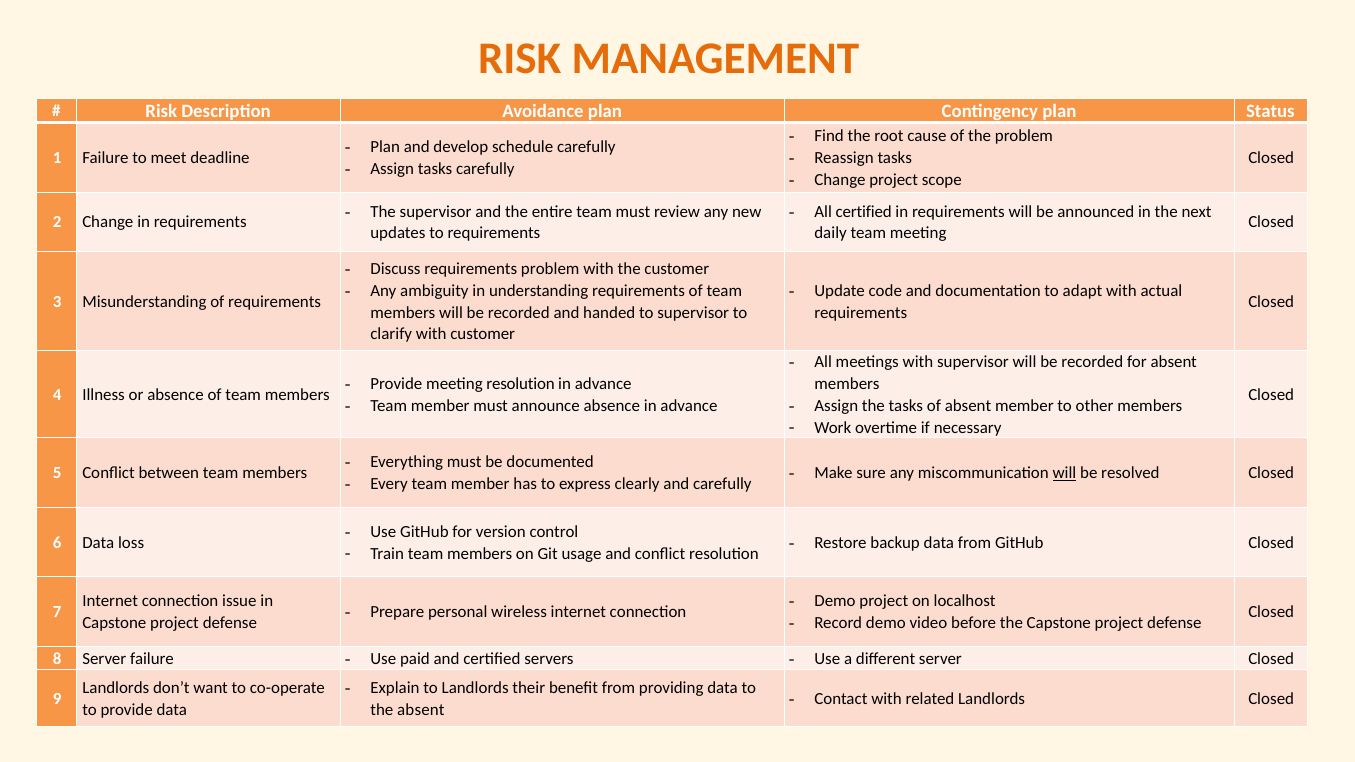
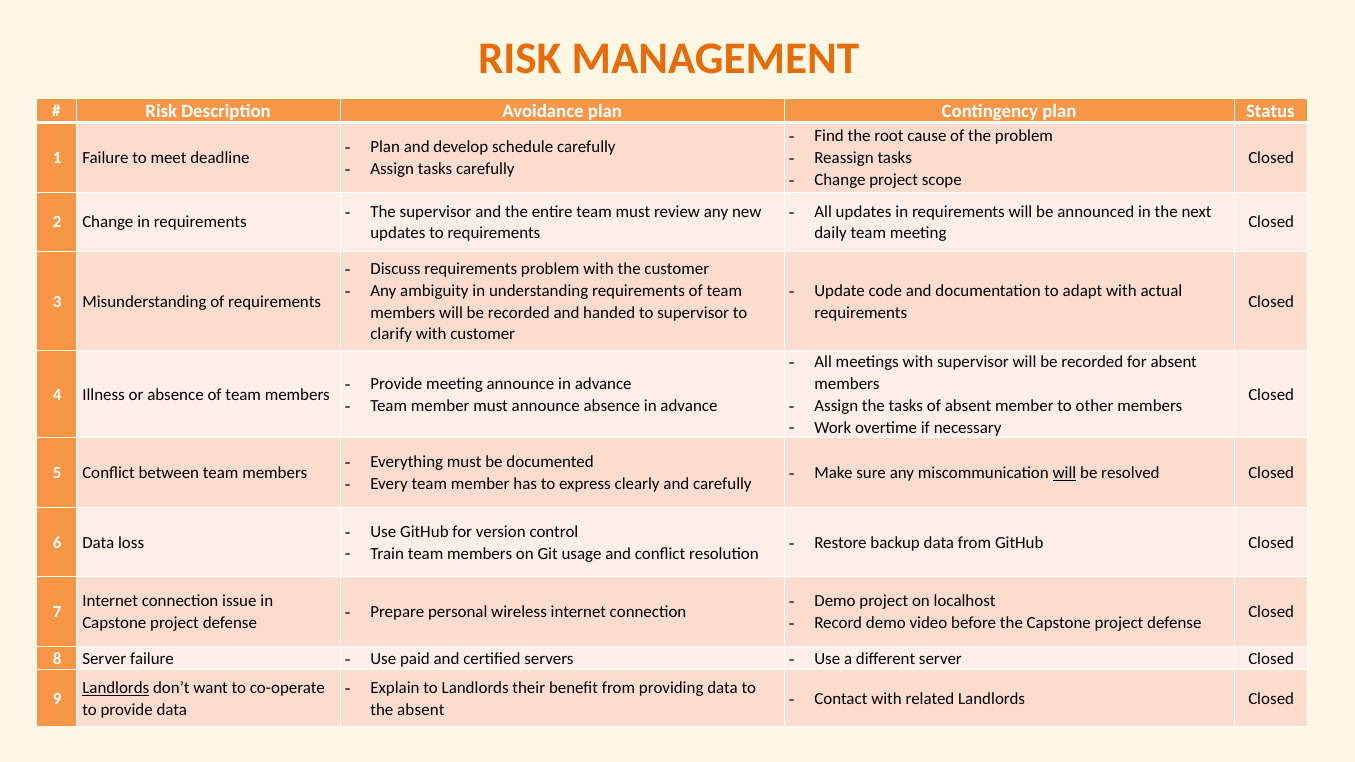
All certified: certified -> updates (864, 212)
meeting resolution: resolution -> announce (520, 384)
Landlords underline: none -> present (116, 688)
